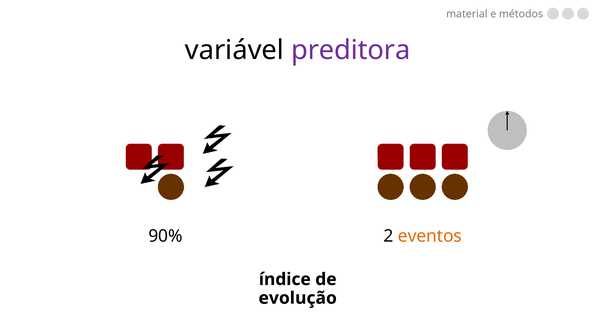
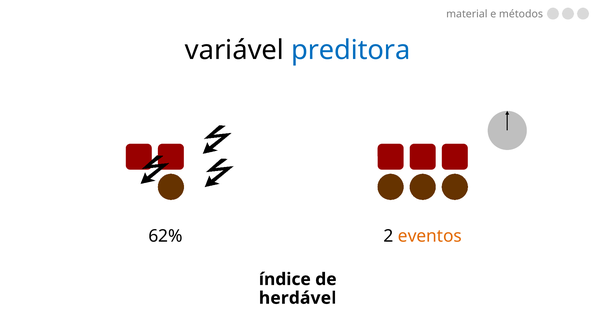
preditora colour: purple -> blue (351, 50)
90%: 90% -> 62% (166, 236)
evolução: evolução -> herdável (298, 298)
